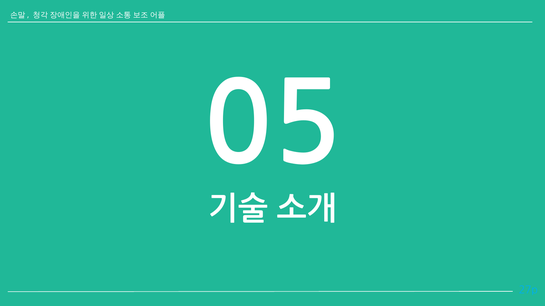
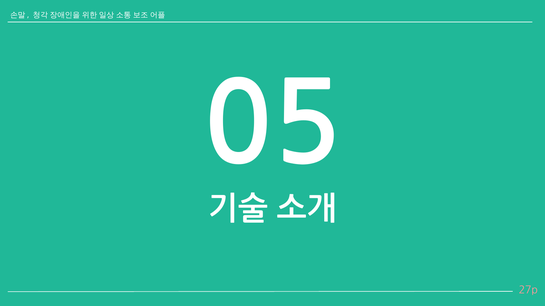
27p colour: light blue -> pink (528, 291)
